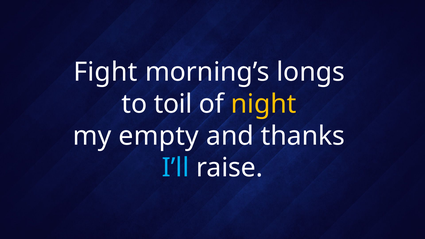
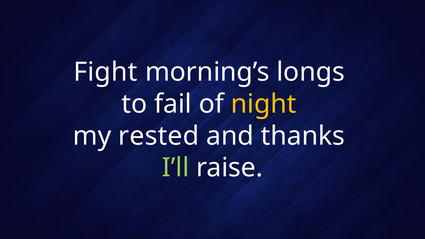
toil: toil -> fail (173, 104)
empty: empty -> rested (159, 136)
I’ll colour: light blue -> light green (176, 168)
